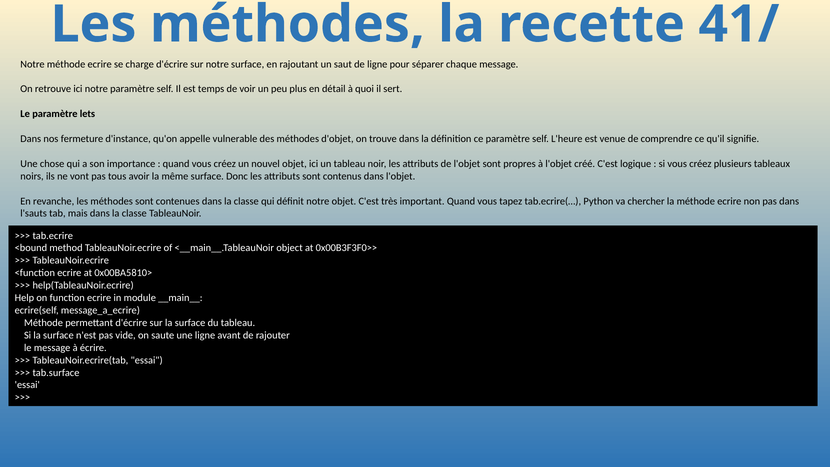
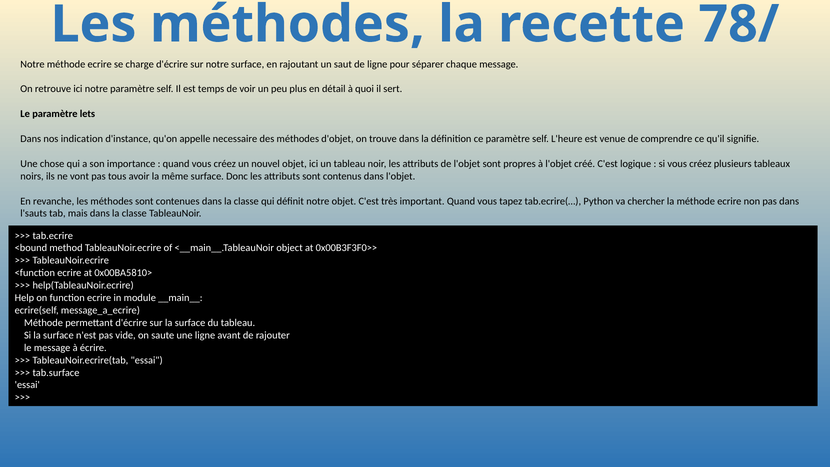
41/: 41/ -> 78/ (739, 24)
fermeture: fermeture -> indication (82, 139)
vulnerable: vulnerable -> necessaire (235, 139)
